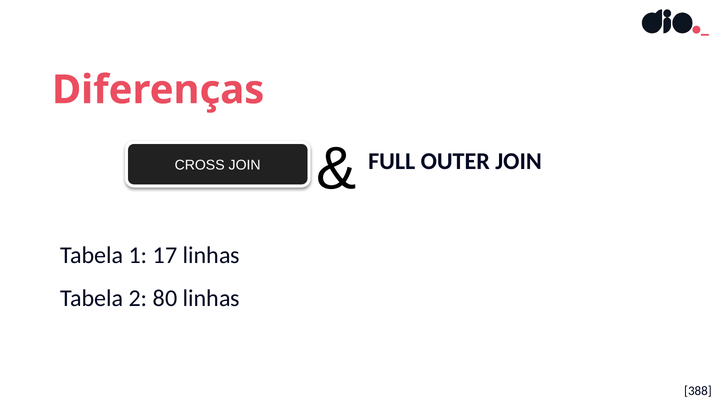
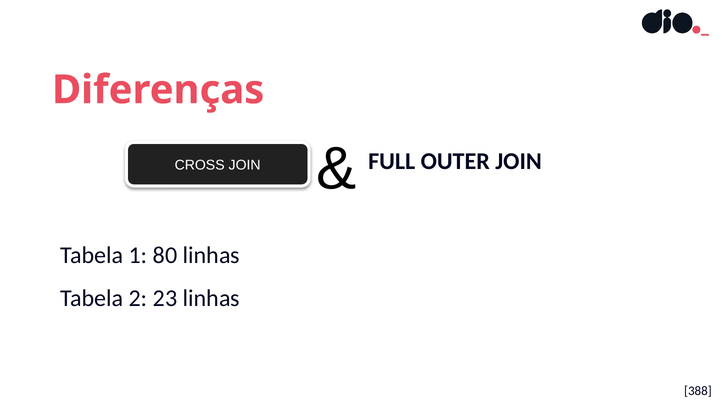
17: 17 -> 80 (165, 255)
80: 80 -> 23 (165, 298)
